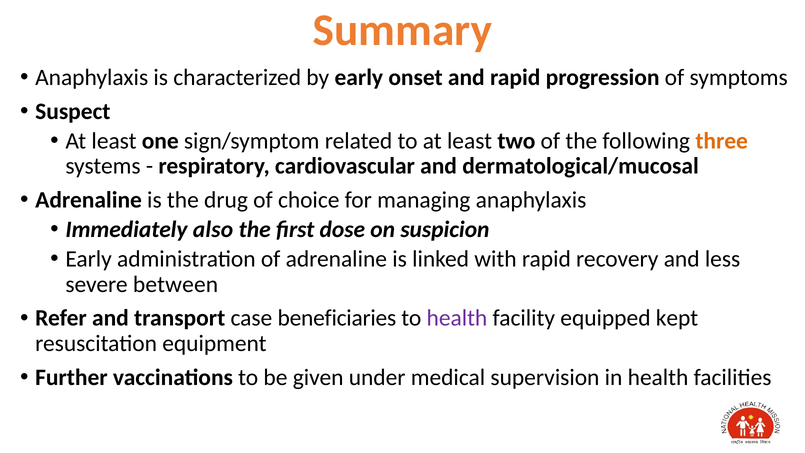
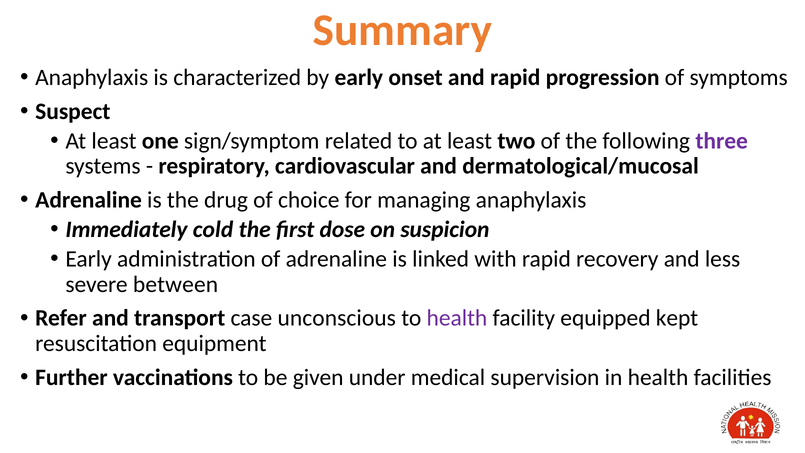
three colour: orange -> purple (722, 141)
also: also -> cold (213, 229)
beneficiaries: beneficiaries -> unconscious (337, 318)
